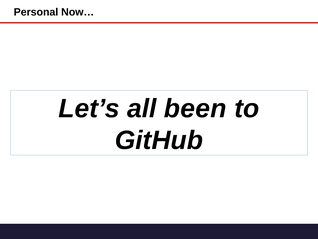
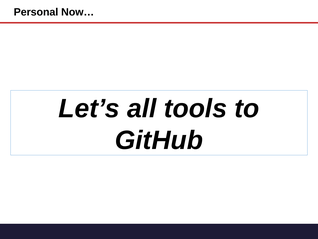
been: been -> tools (195, 108)
